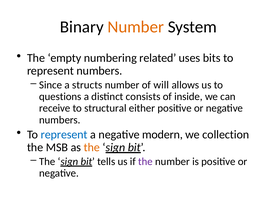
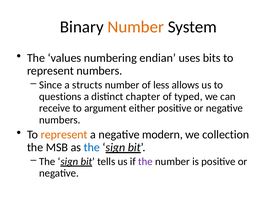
empty: empty -> values (64, 58)
related: related -> endian (158, 58)
will: will -> less (161, 85)
consists: consists -> chapter (143, 96)
inside: inside -> typed (188, 96)
structural: structural -> argument (105, 108)
represent colour: blue -> orange (64, 134)
the colour: orange -> blue (92, 147)
